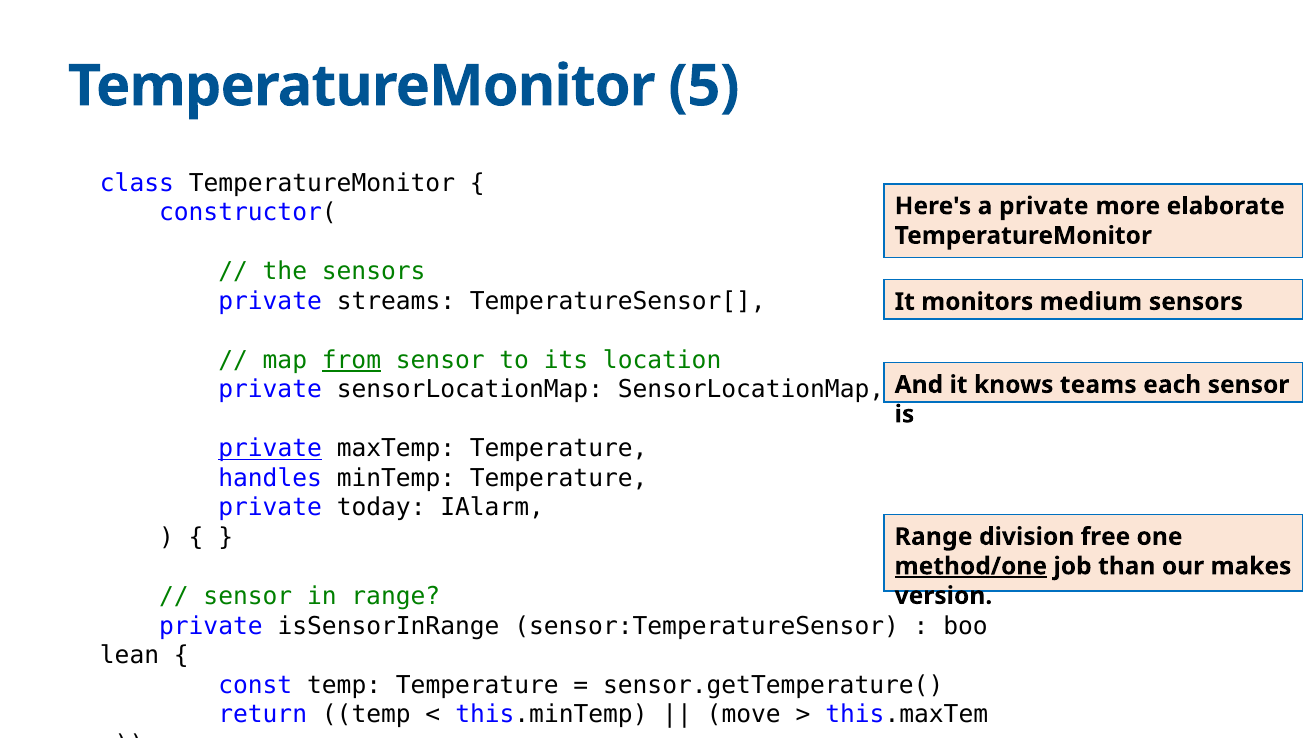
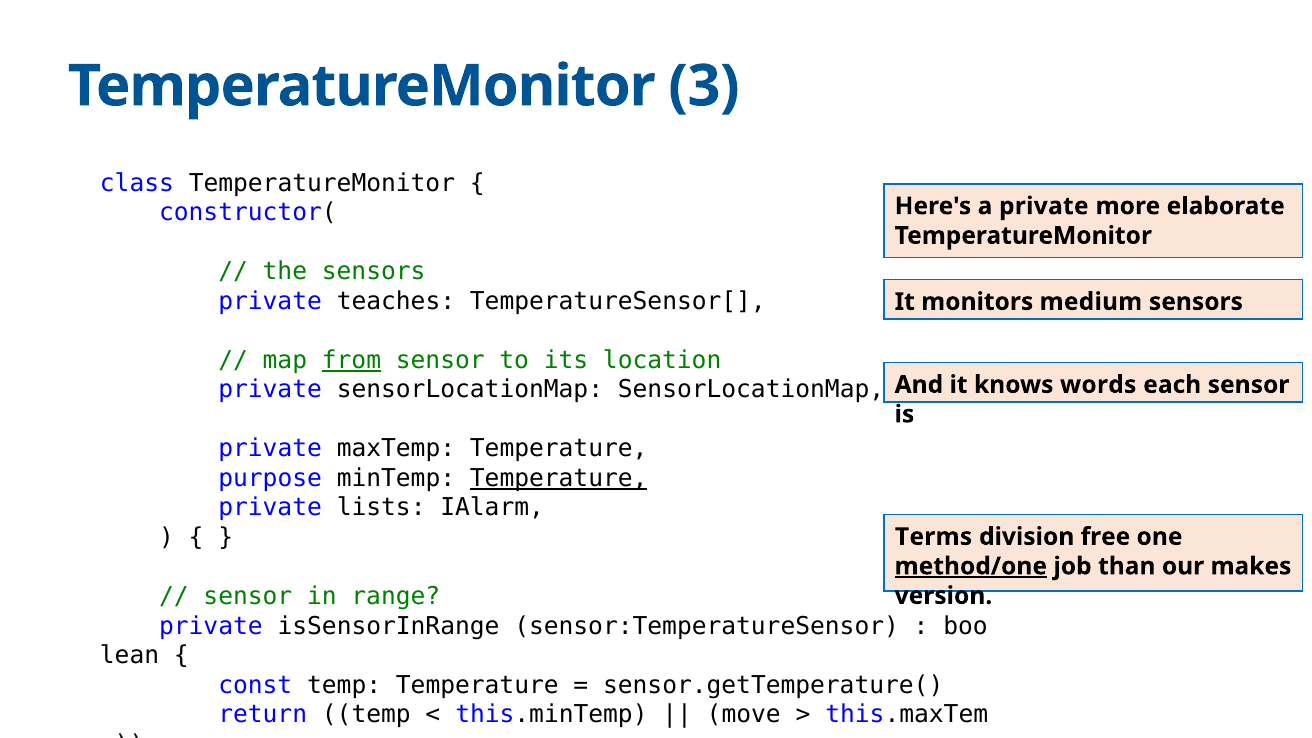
5: 5 -> 3 (704, 86)
streams: streams -> teaches (396, 301)
teams: teams -> words (1098, 385)
private underline: present -> none (270, 449)
handles: handles -> purpose (270, 478)
Temperature underline: none -> present (559, 478)
today: today -> lists (381, 508)
Range: Range -> Terms (934, 537)
